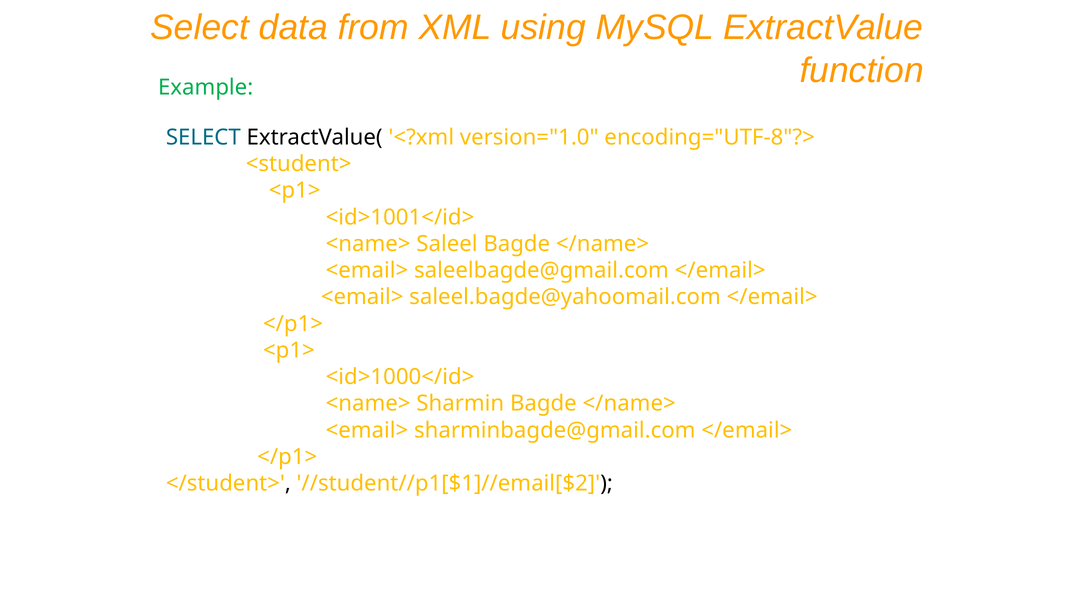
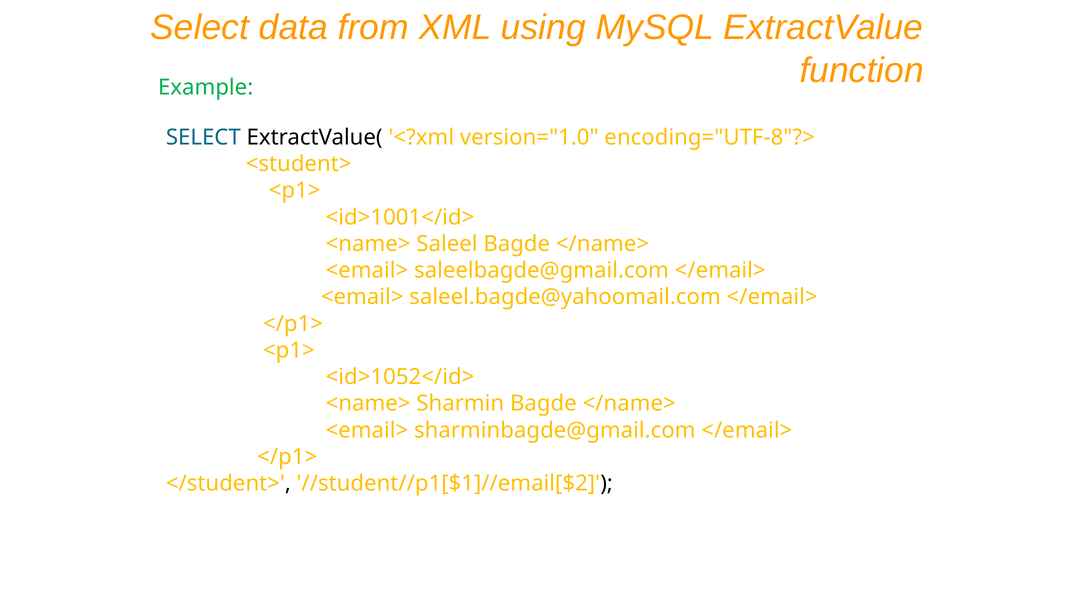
<id>1000</id>: <id>1000</id> -> <id>1052</id> (400, 377)
